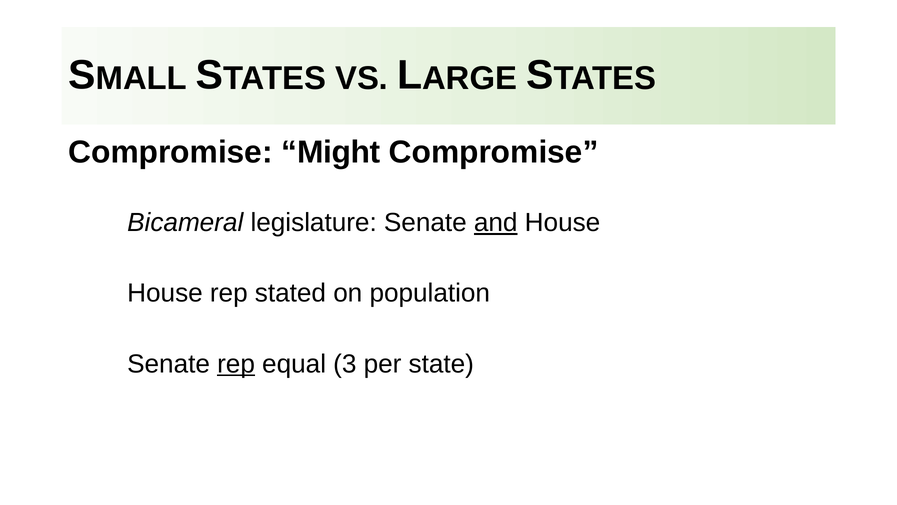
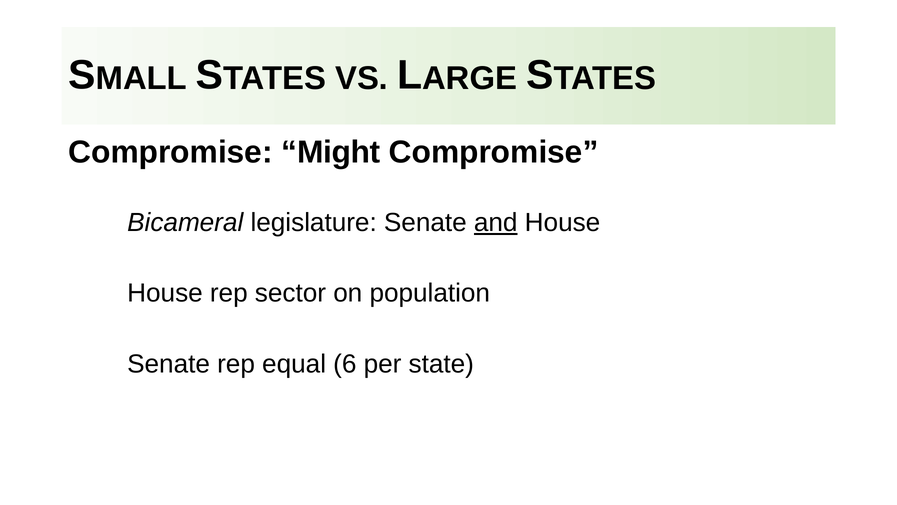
stated: stated -> sector (290, 293)
rep underline: present -> none (236, 364)
3: 3 -> 6 (345, 364)
